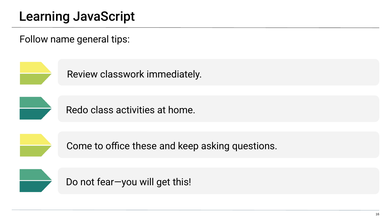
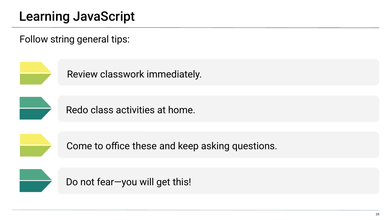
name: name -> string (62, 39)
